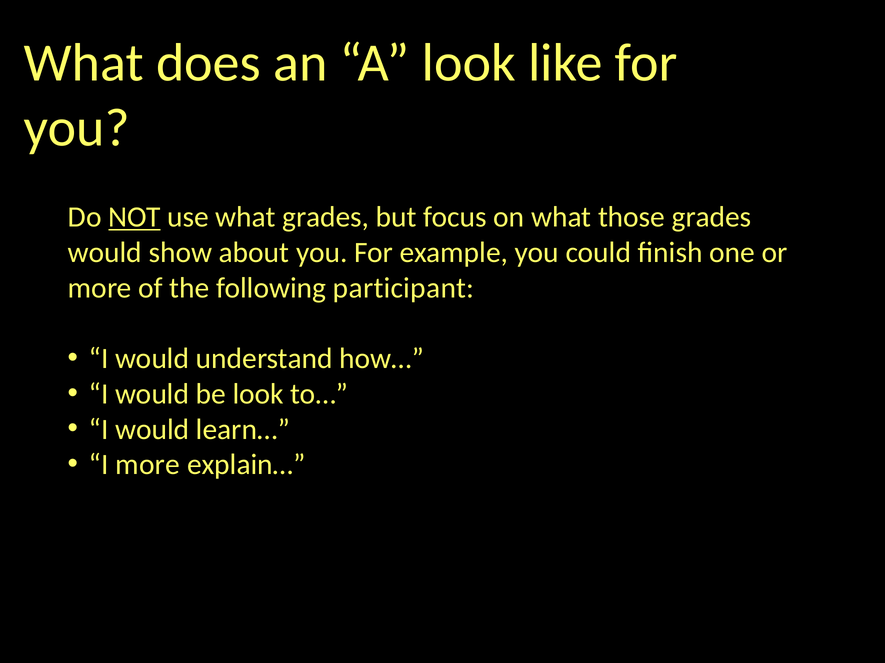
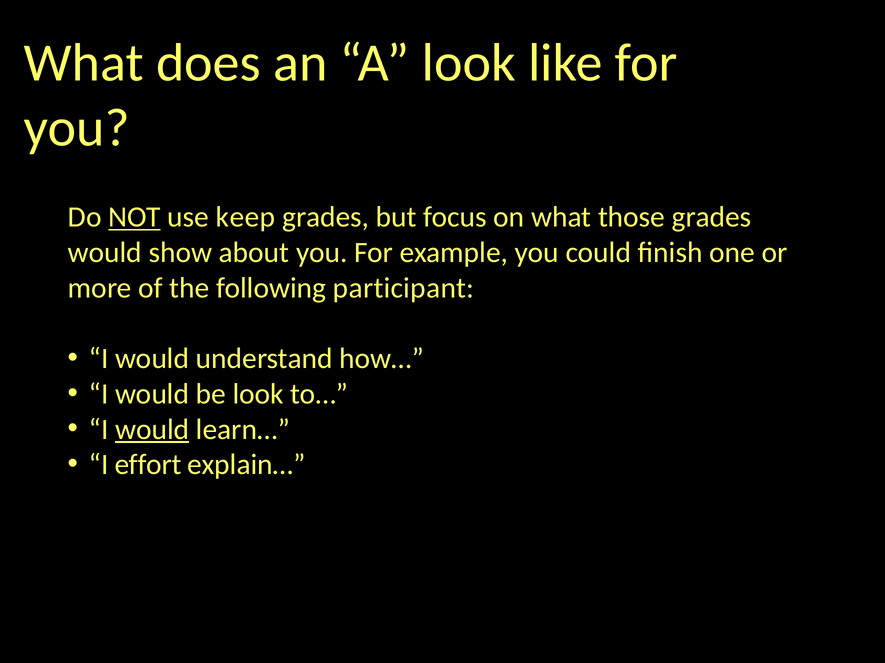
use what: what -> keep (245, 217)
would underline: none -> present (152, 430)
I more: more -> effort (148, 465)
